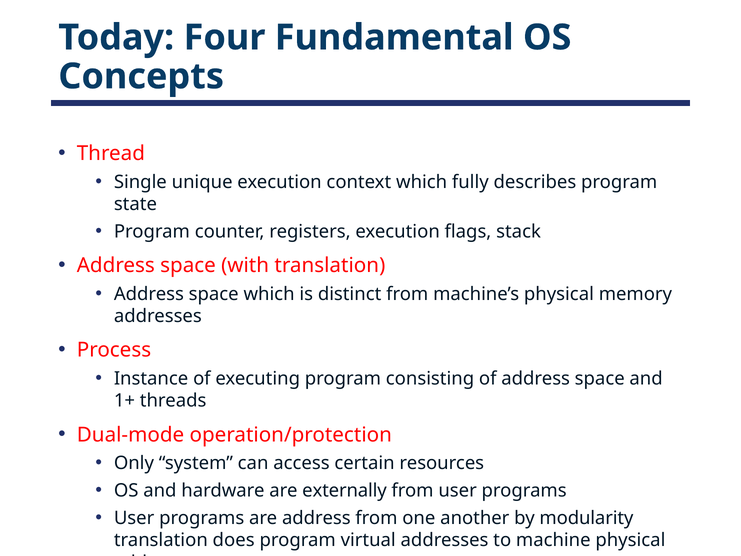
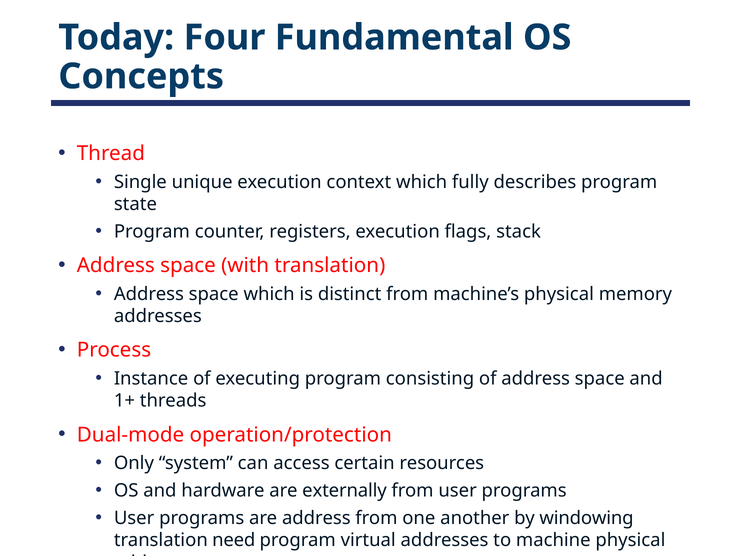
modularity: modularity -> windowing (586, 518)
does: does -> need (234, 540)
